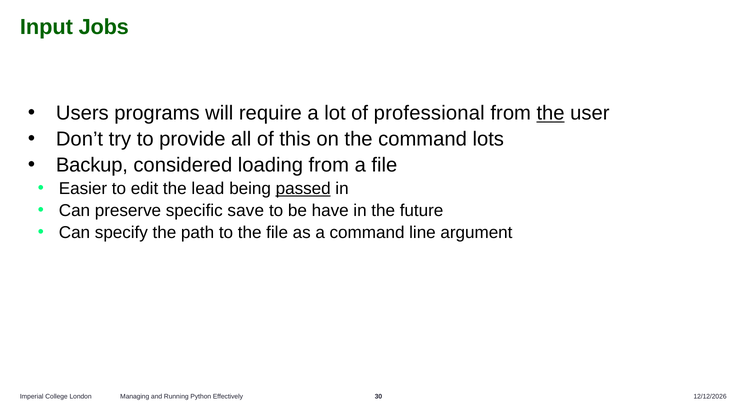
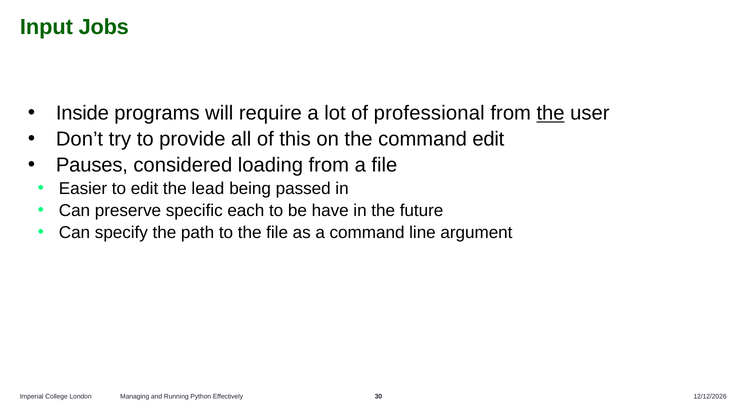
Users: Users -> Inside (82, 113)
command lots: lots -> edit (488, 139)
Backup: Backup -> Pauses (92, 165)
passed underline: present -> none (303, 189)
save: save -> each (246, 211)
